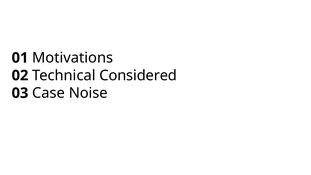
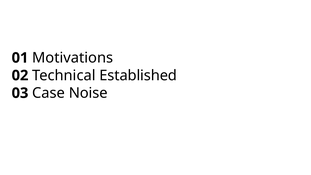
Considered: Considered -> Established (138, 75)
